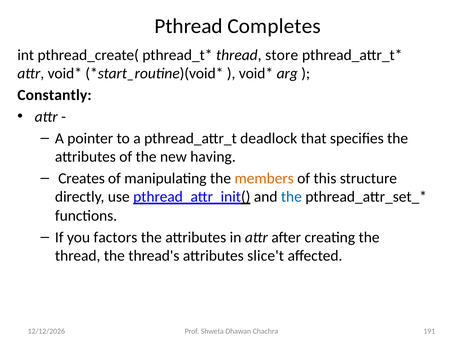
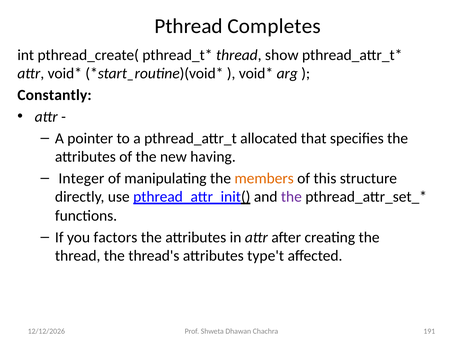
store: store -> show (282, 55)
deadlock: deadlock -> allocated (269, 138)
Creates: Creates -> Integer (81, 178)
the colour: blue -> purple (291, 197)
slice't: slice't -> type't (266, 256)
